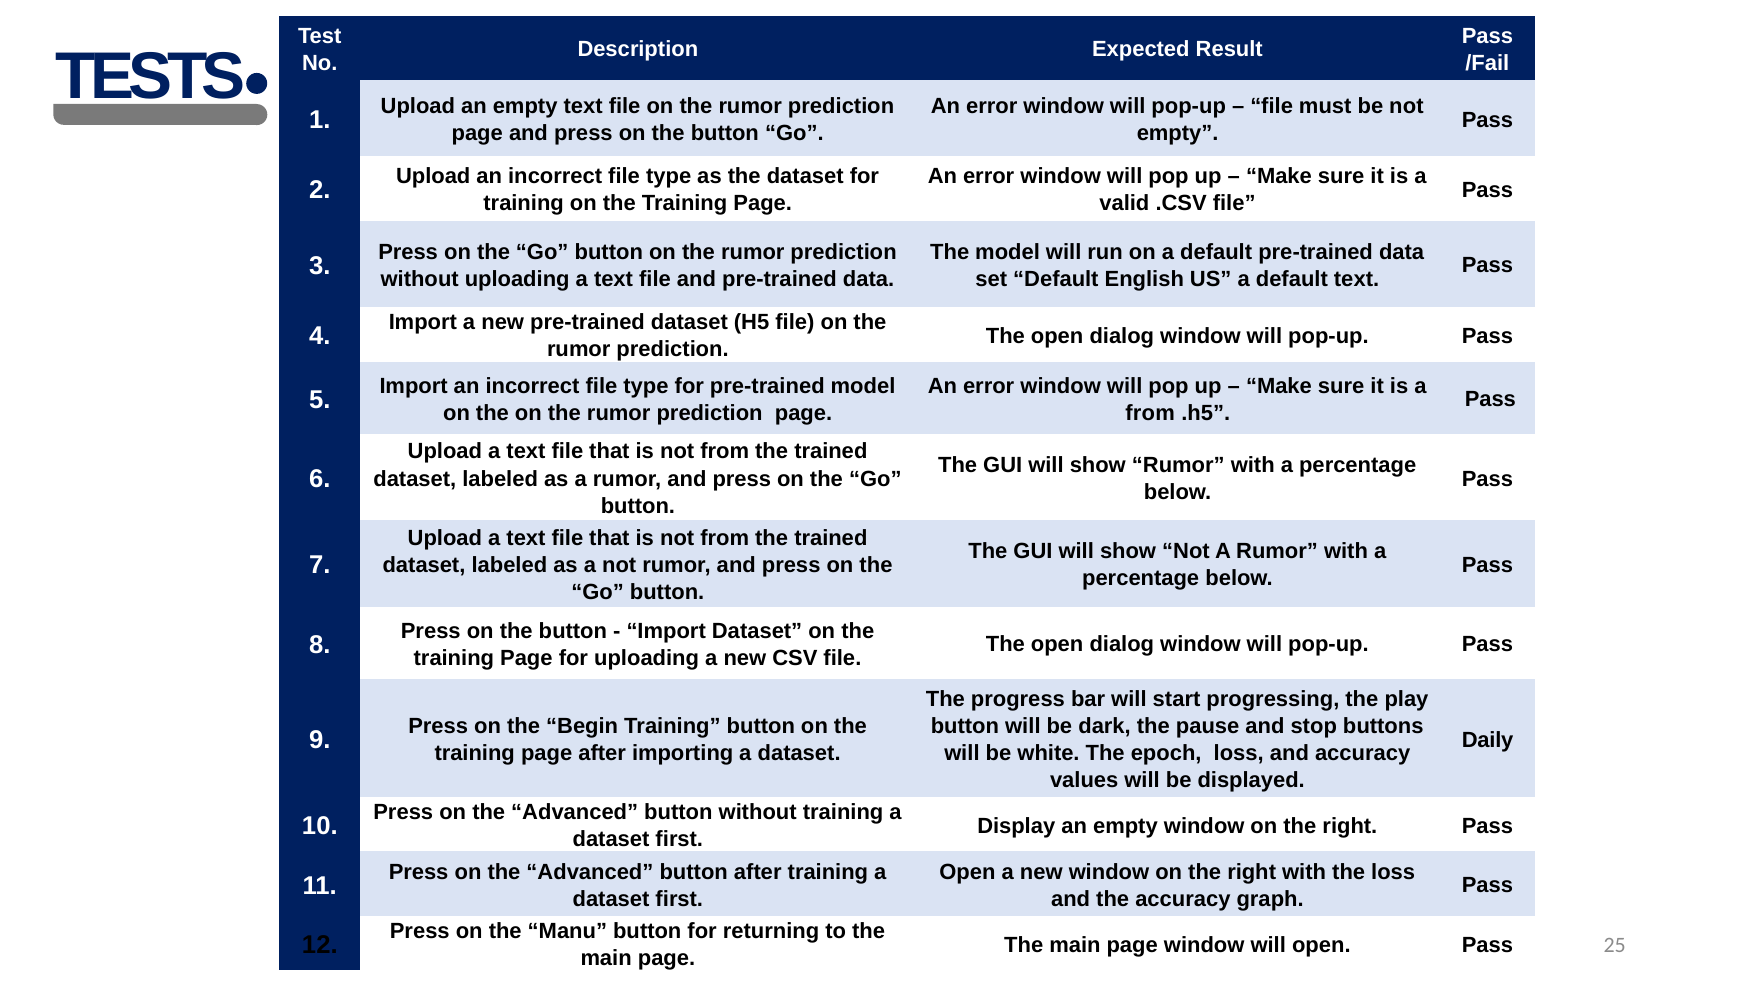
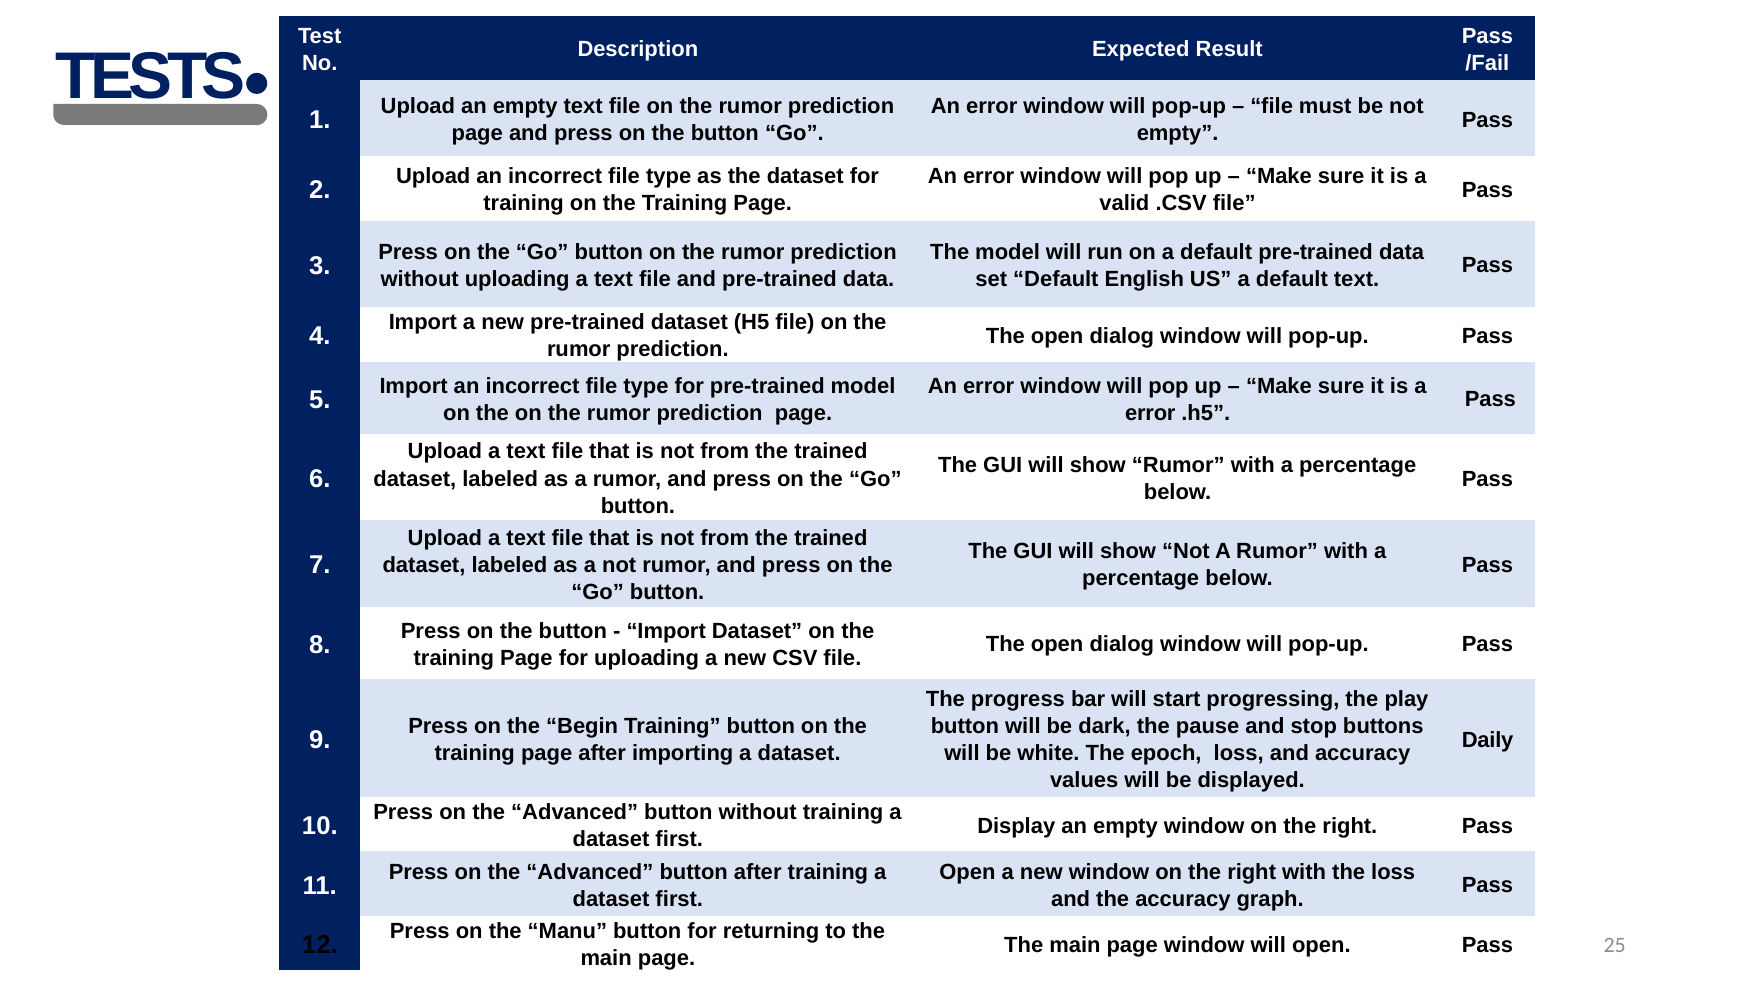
from: from -> error (1150, 413)
